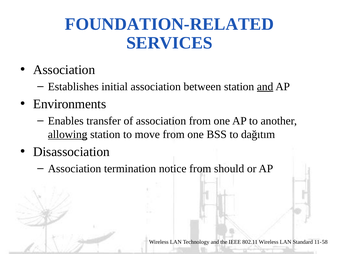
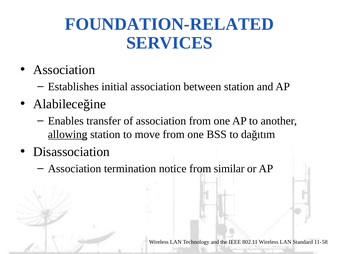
and underline: present -> none (265, 87)
Environments: Environments -> Alabileceğine (70, 104)
should: should -> similar (229, 169)
